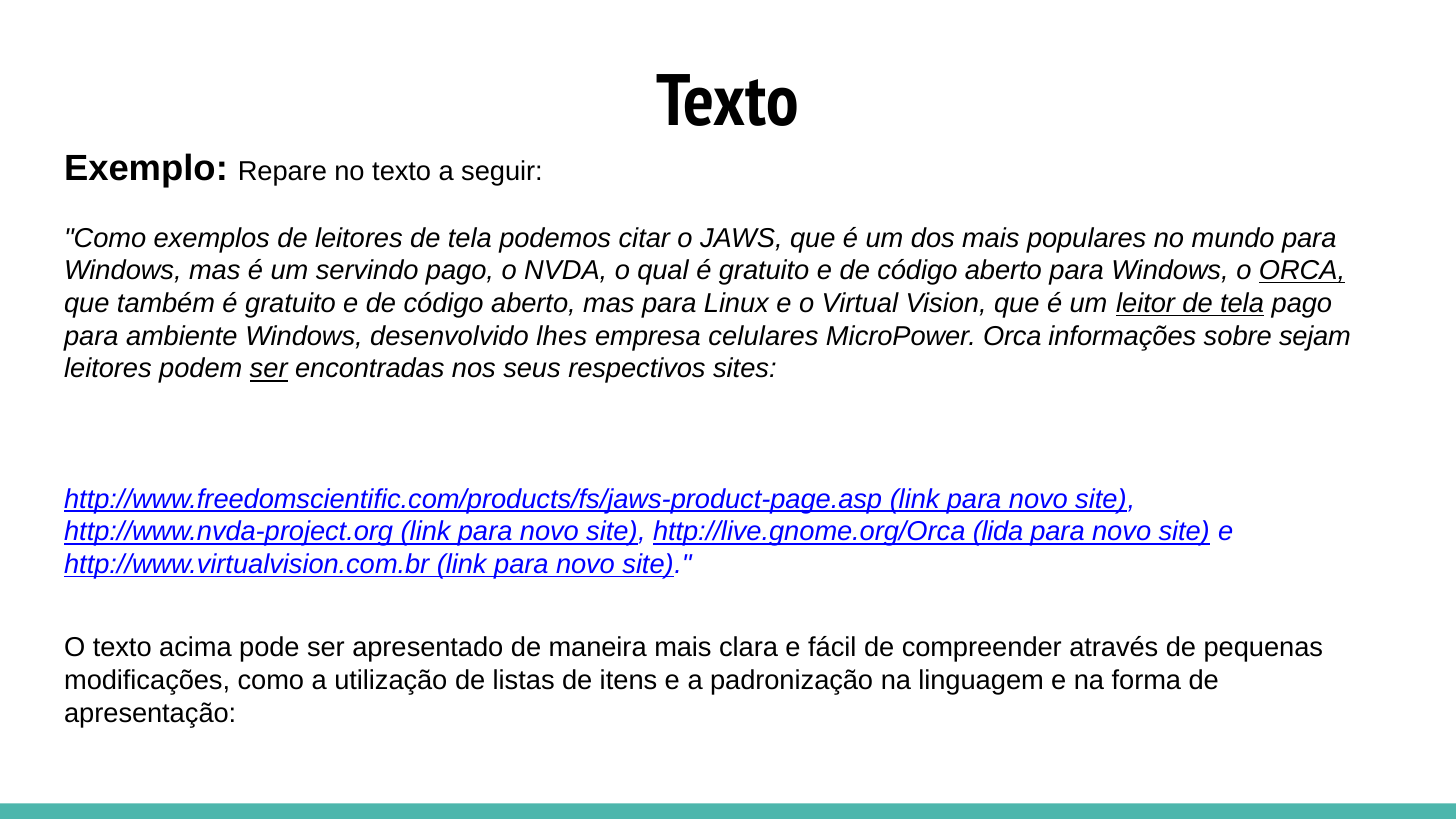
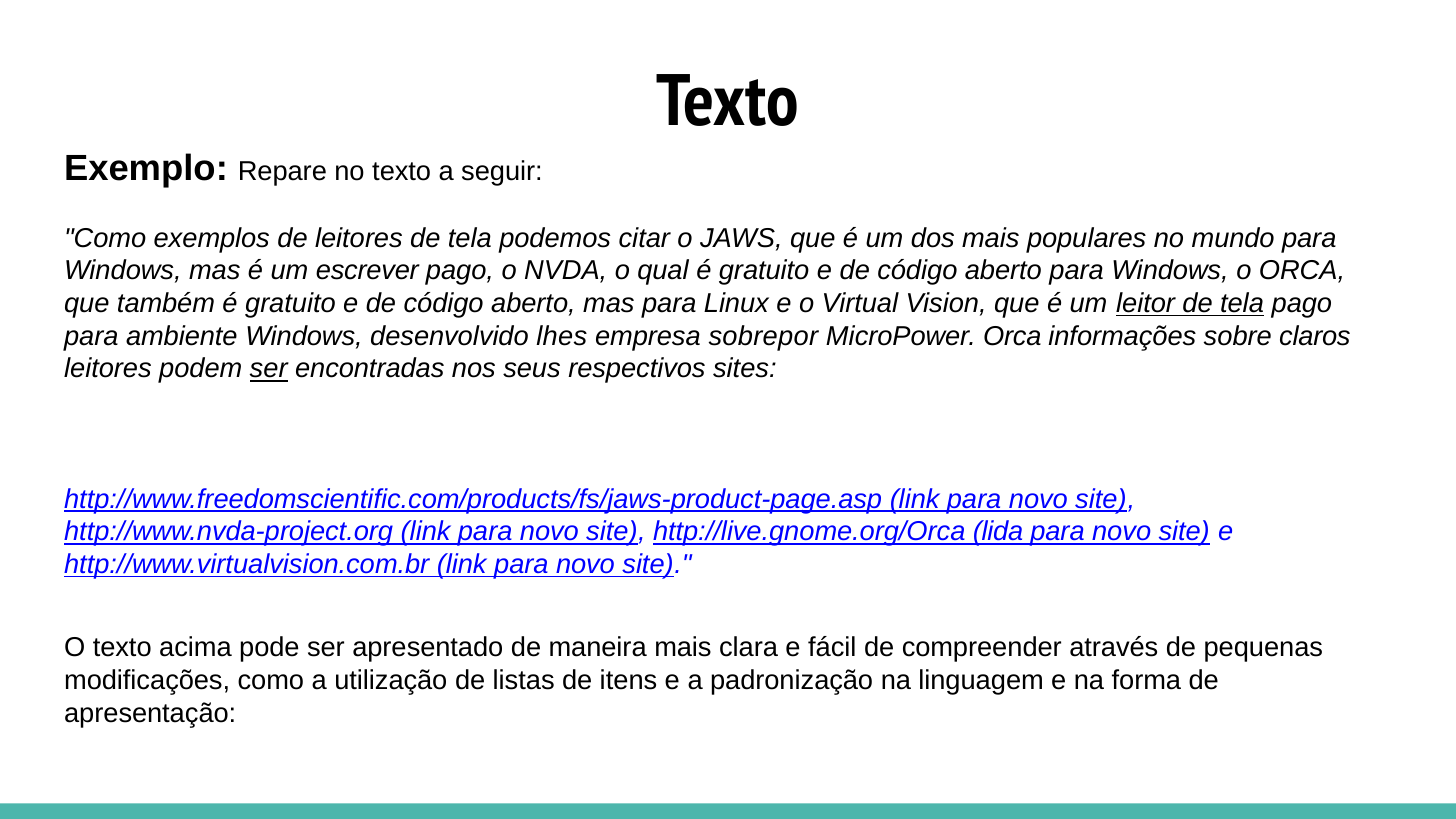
servindo: servindo -> escrever (367, 271)
ORCA underline: present -> none (1302, 271)
celulares: celulares -> sobrepor (763, 336)
sejam: sejam -> claros (1315, 336)
